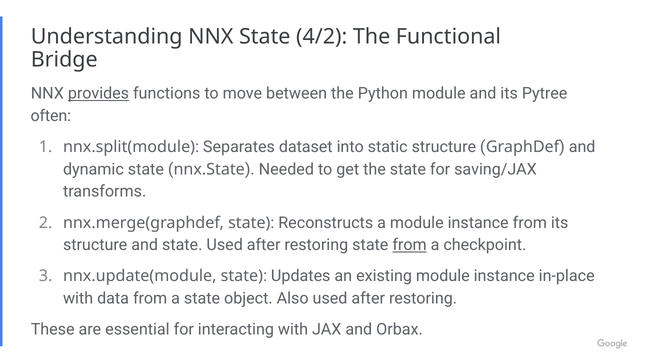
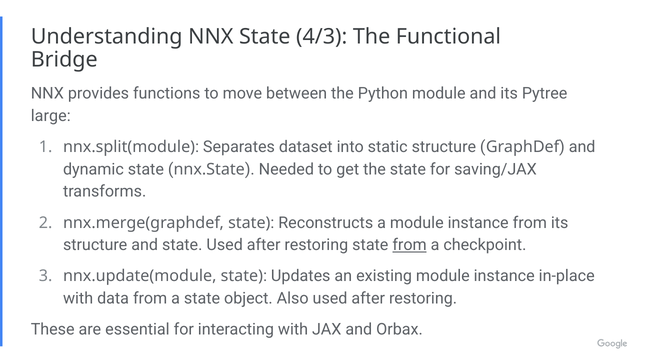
4/2: 4/2 -> 4/3 (322, 37)
provides underline: present -> none (98, 93)
often: often -> large (51, 116)
